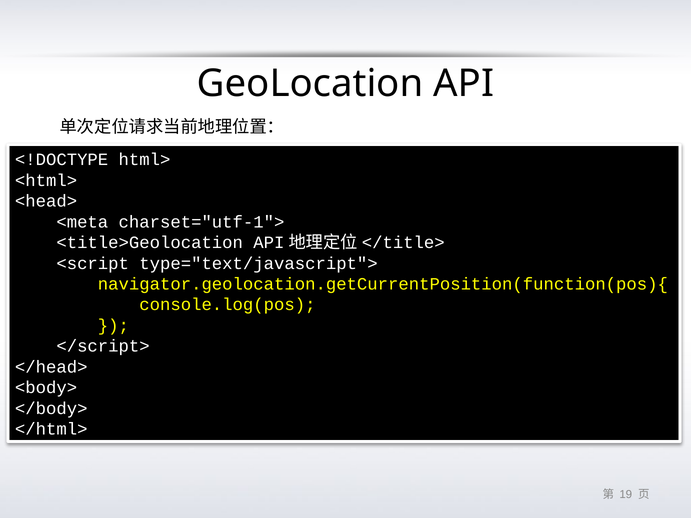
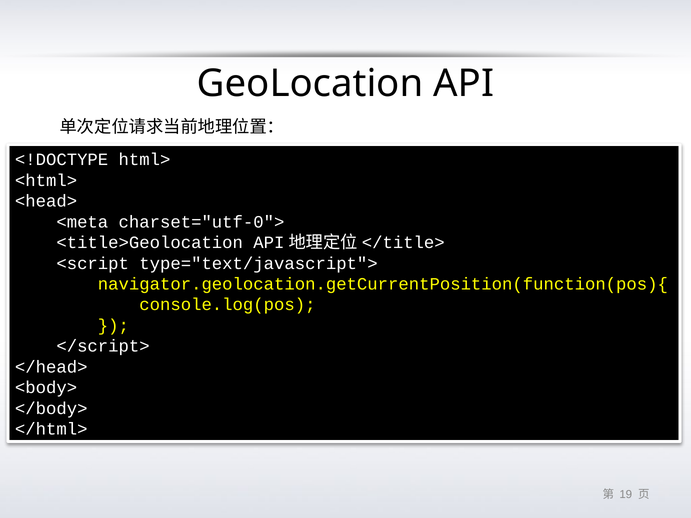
charset="utf-1">: charset="utf-1"> -> charset="utf-0"> (202, 222)
